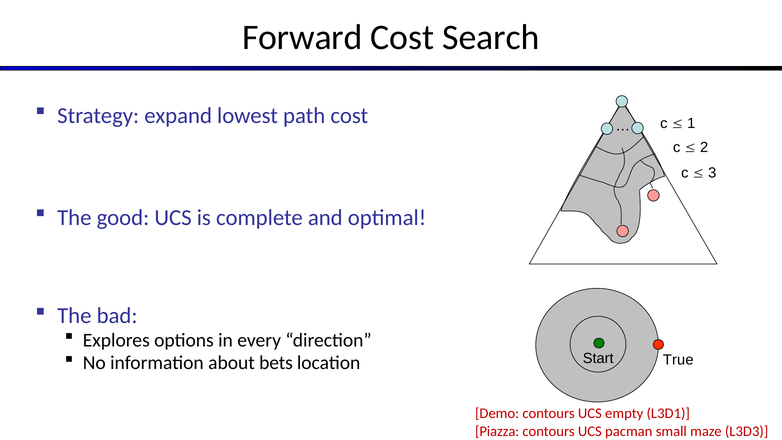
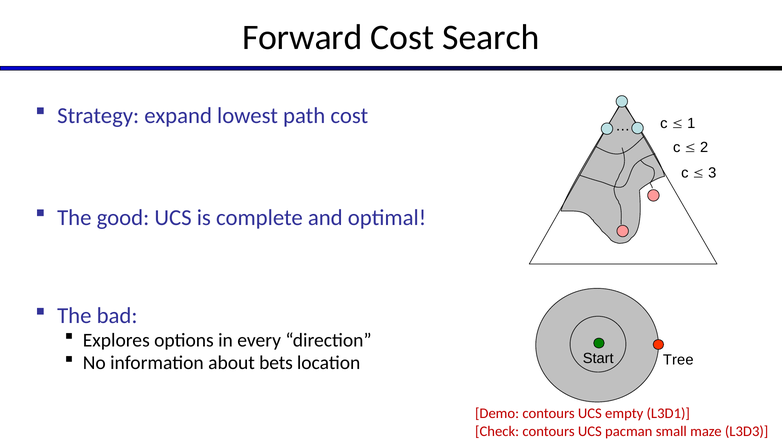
True: True -> Tree (678, 360)
Piazza: Piazza -> Check (497, 431)
